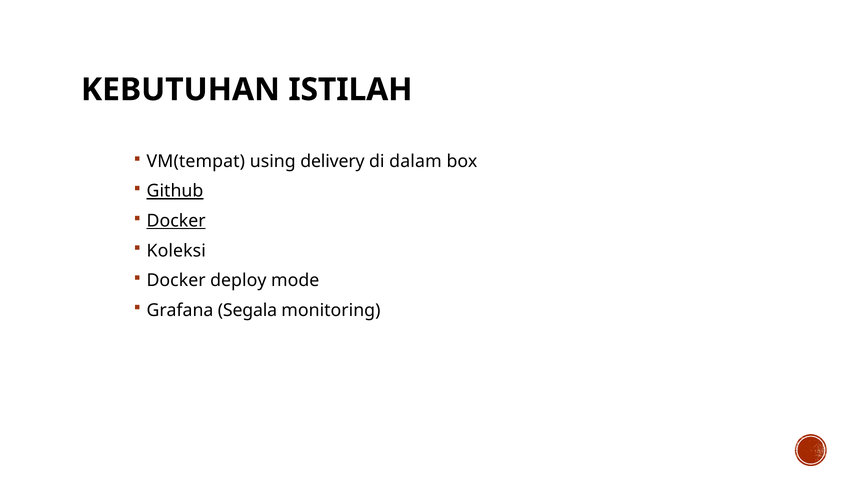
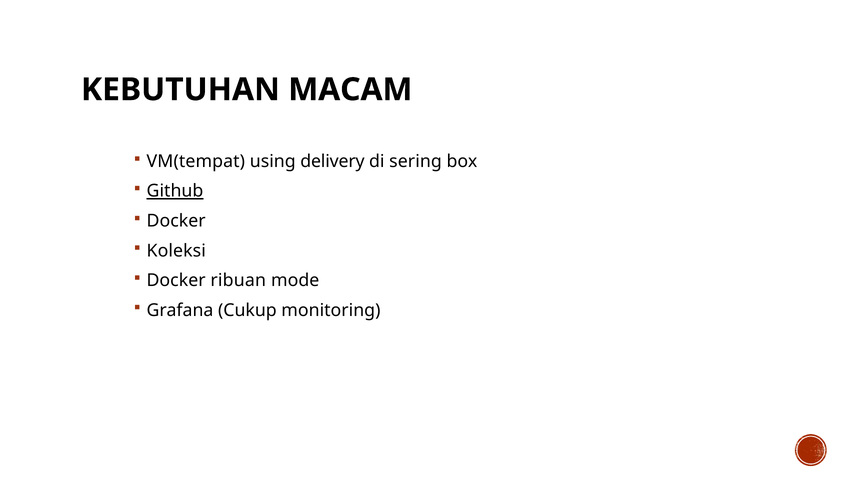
ISTILAH: ISTILAH -> MACAM (350, 90)
dalam: dalam -> sering (416, 161)
Docker underline: present -> none (176, 221)
deploy: deploy -> ribuan (238, 280)
Segala: Segala -> Cukup (247, 310)
